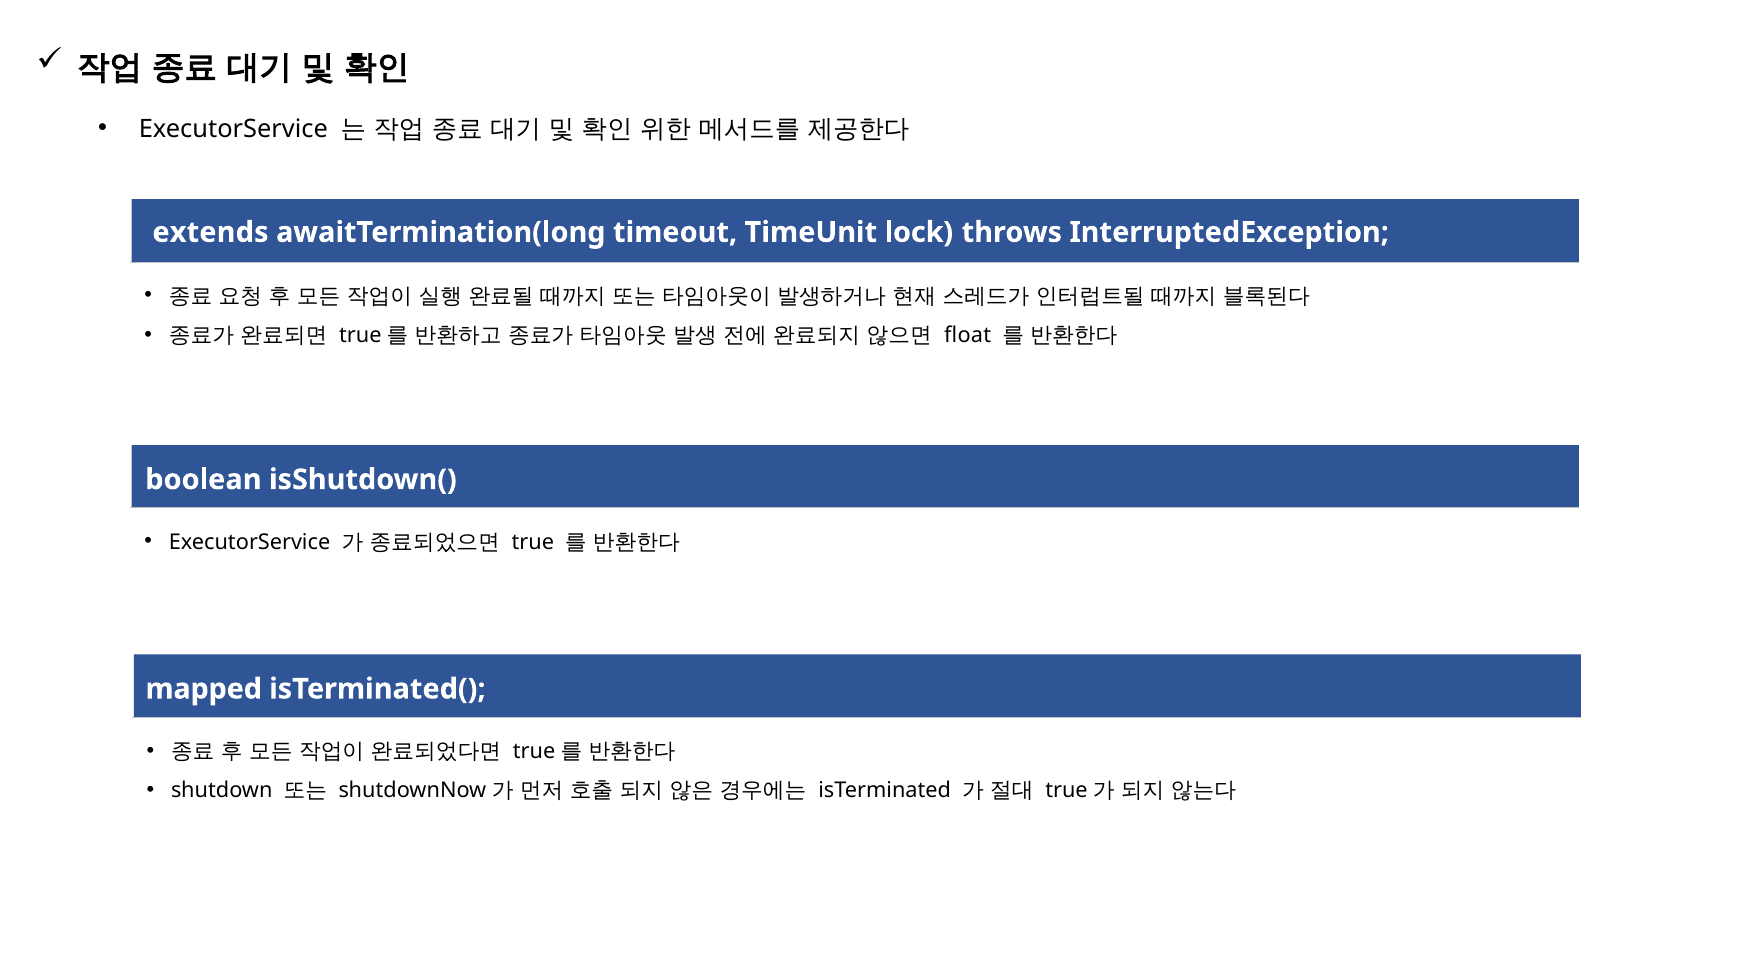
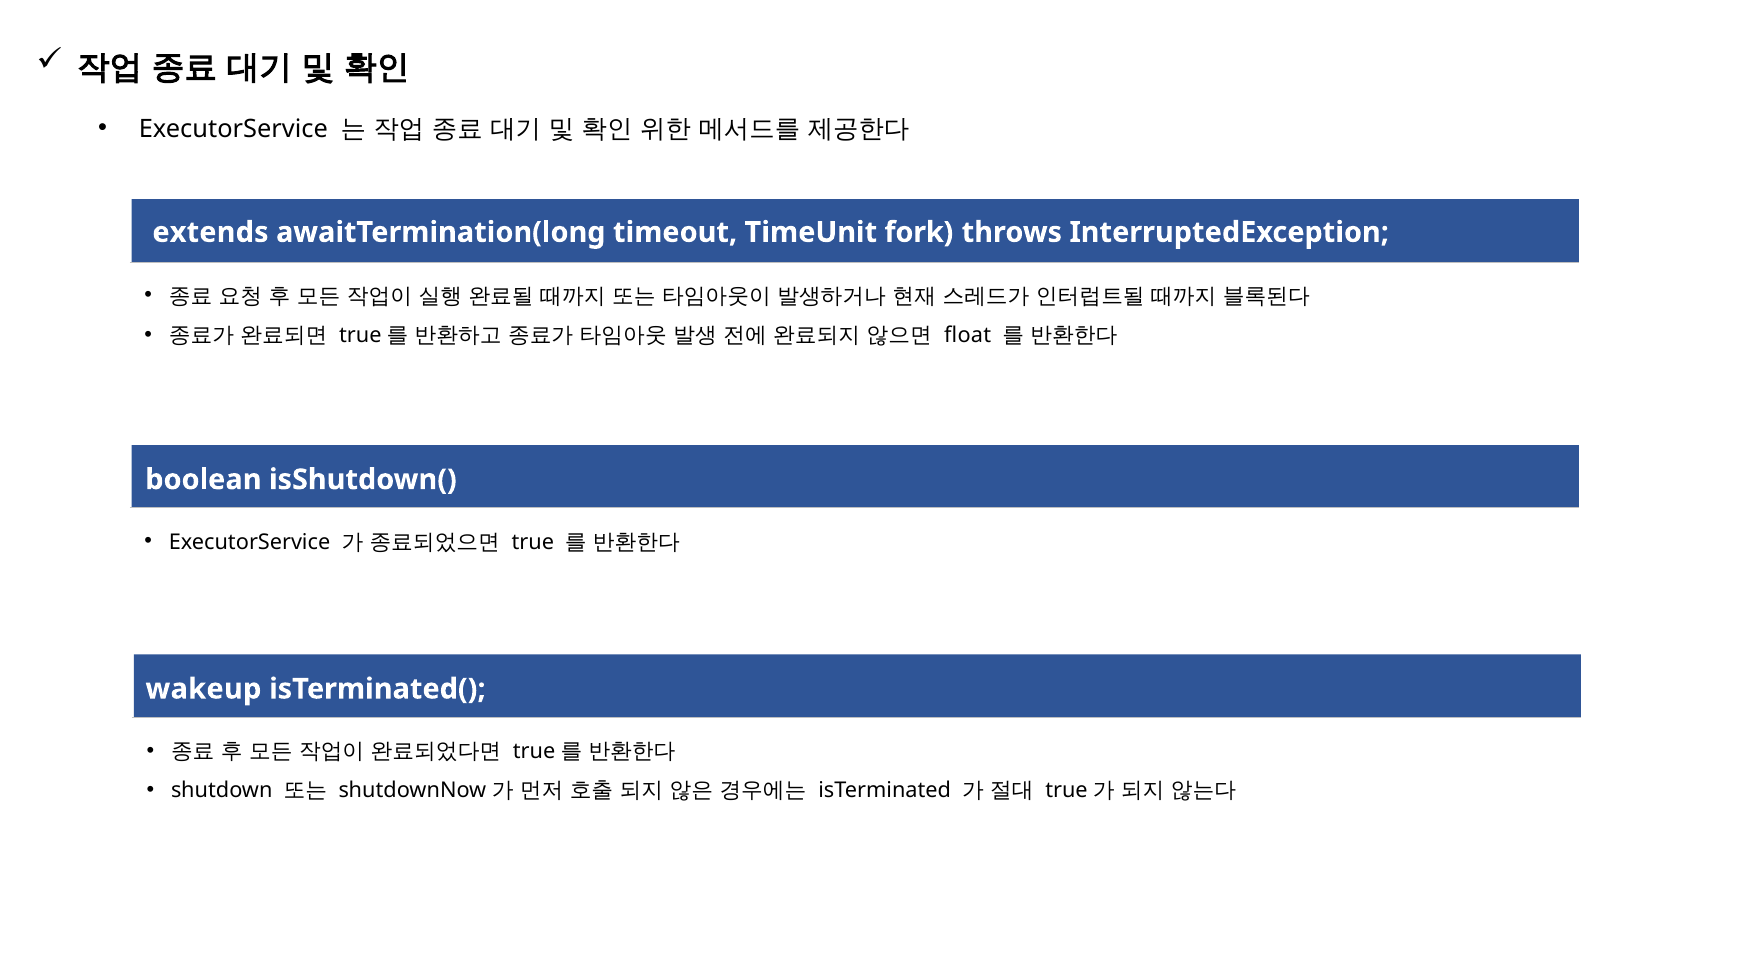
lock: lock -> fork (919, 232)
mapped: mapped -> wakeup (203, 689)
